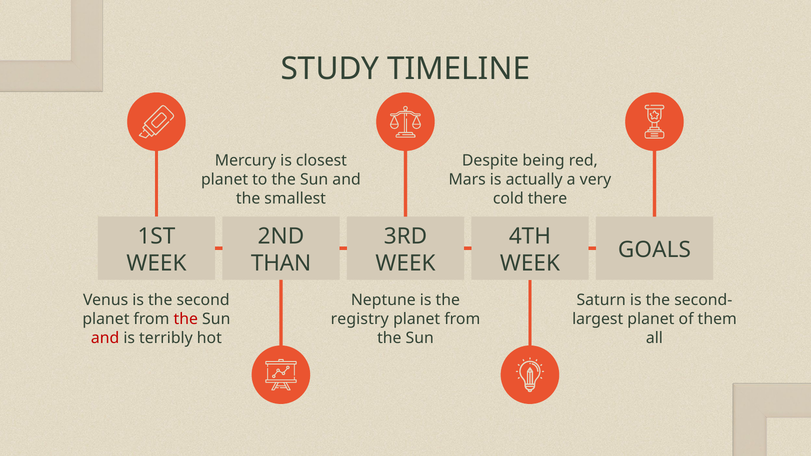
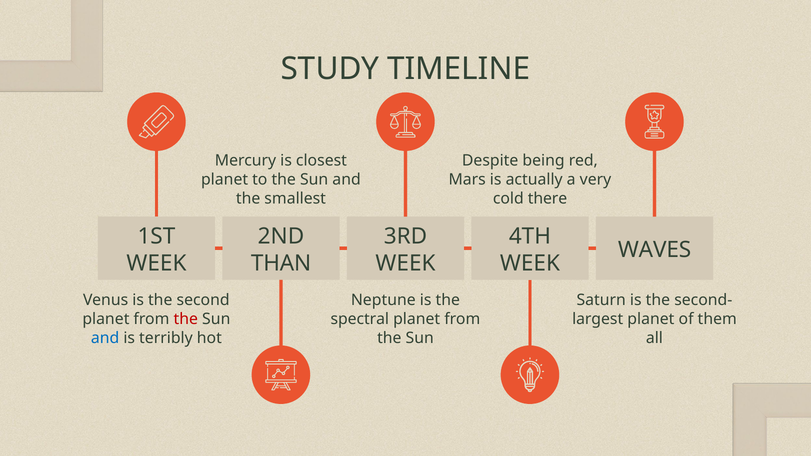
GOALS: GOALS -> WAVES (655, 250)
registry: registry -> spectral (360, 319)
and colour: red -> blue (105, 338)
